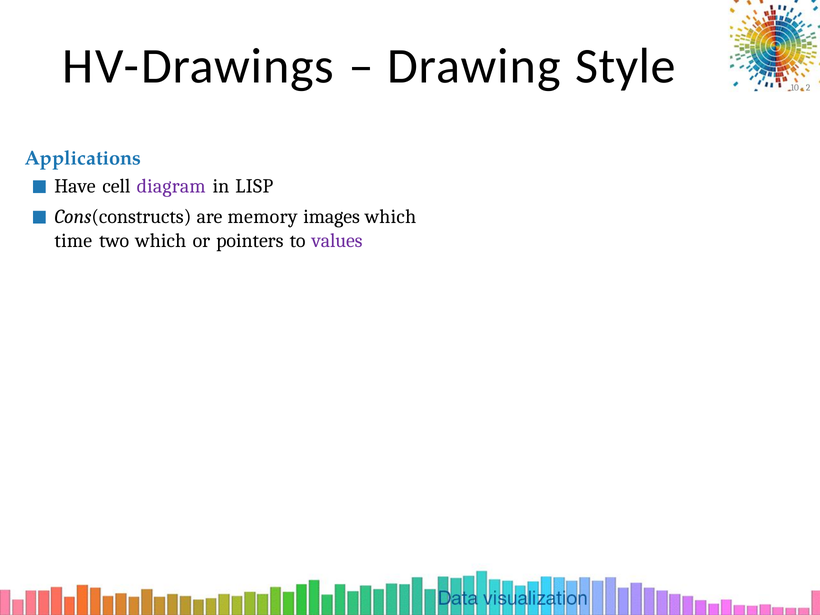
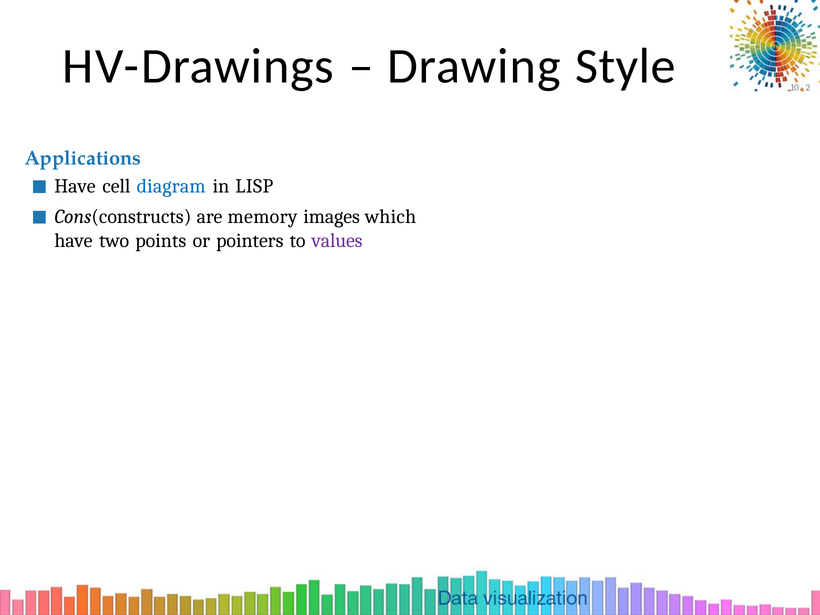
diagram colour: purple -> blue (171, 186)
time: time -> have (73, 241)
two which: which -> points (161, 241)
